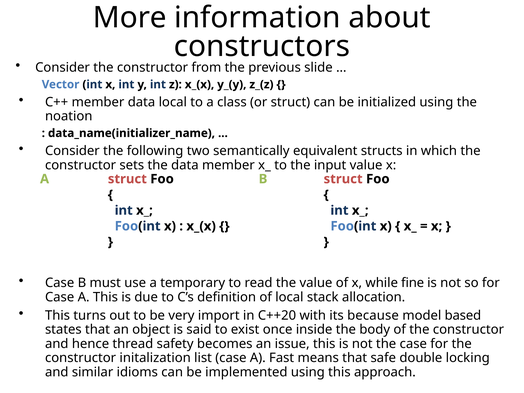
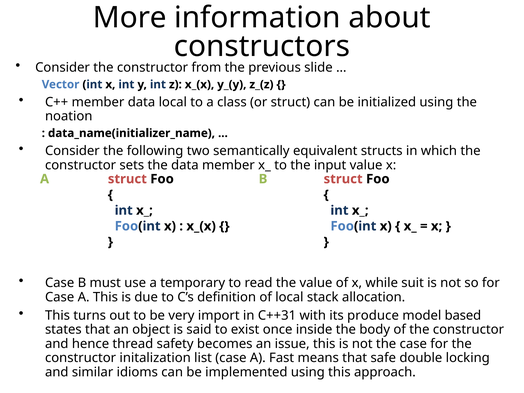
fine: fine -> suit (413, 283)
C++20: C++20 -> C++31 (277, 315)
because: because -> produce (373, 315)
